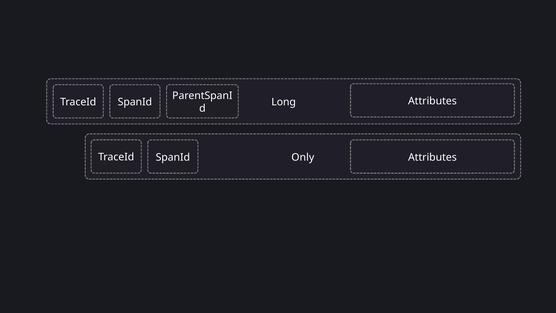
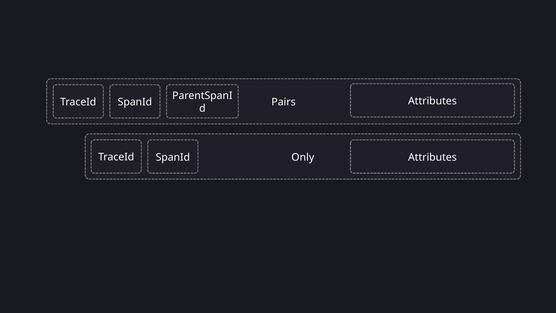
Long: Long -> Pairs (284, 102)
